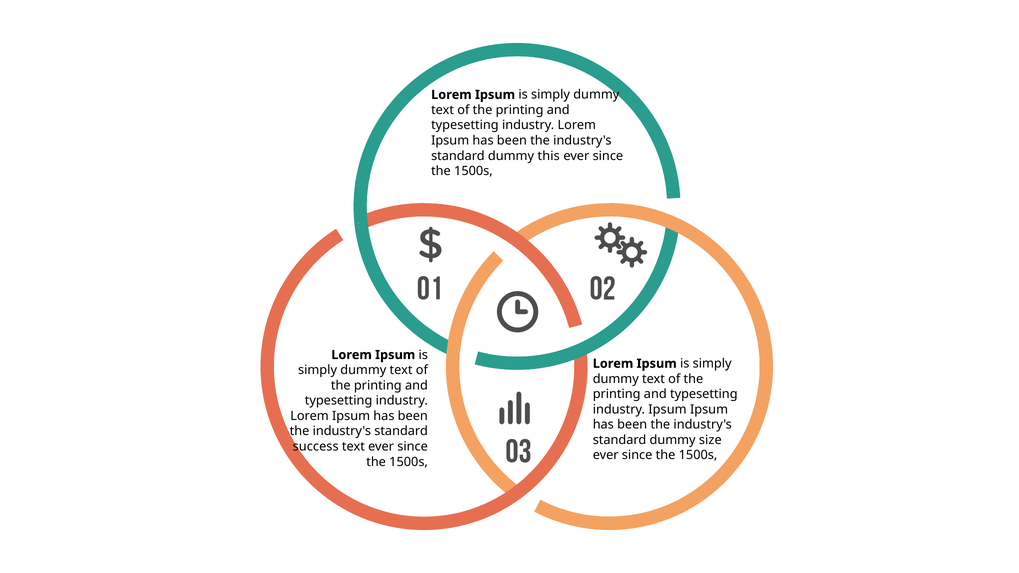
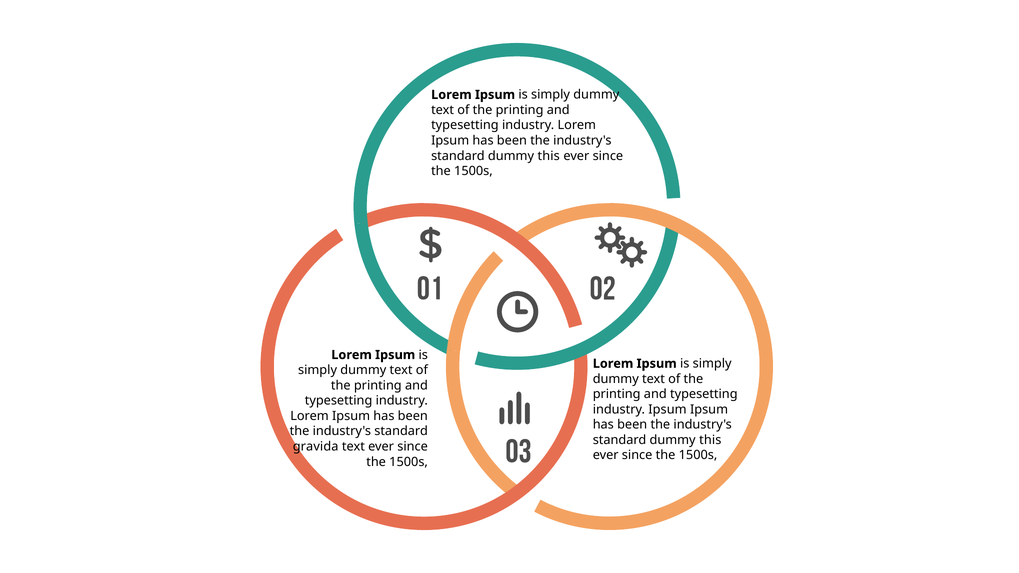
size: size -> this (710, 440)
success: success -> gravida (316, 447)
